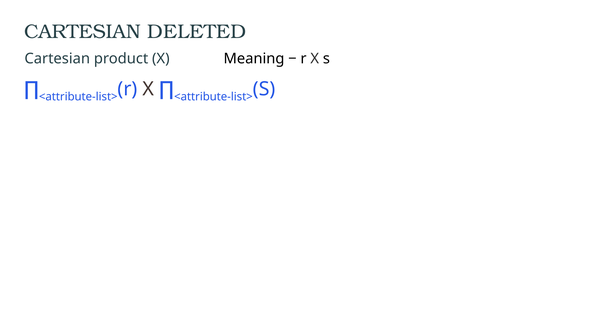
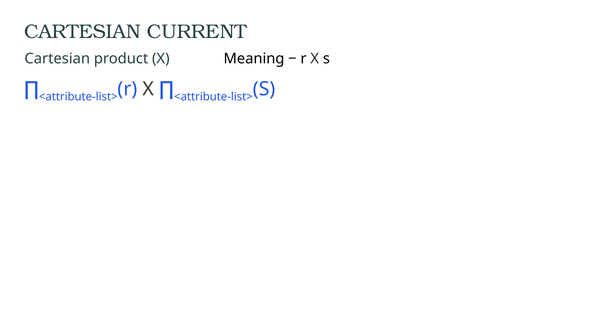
DELETED: DELETED -> CURRENT (197, 32)
